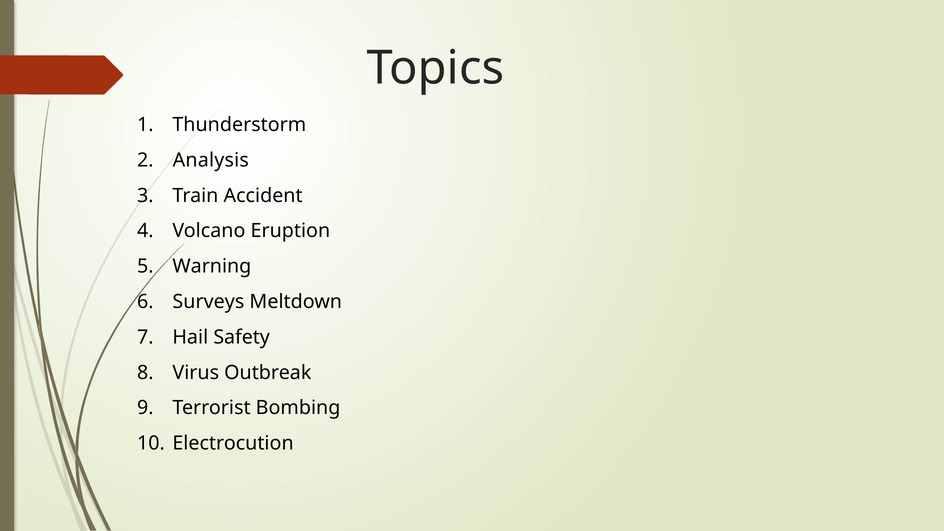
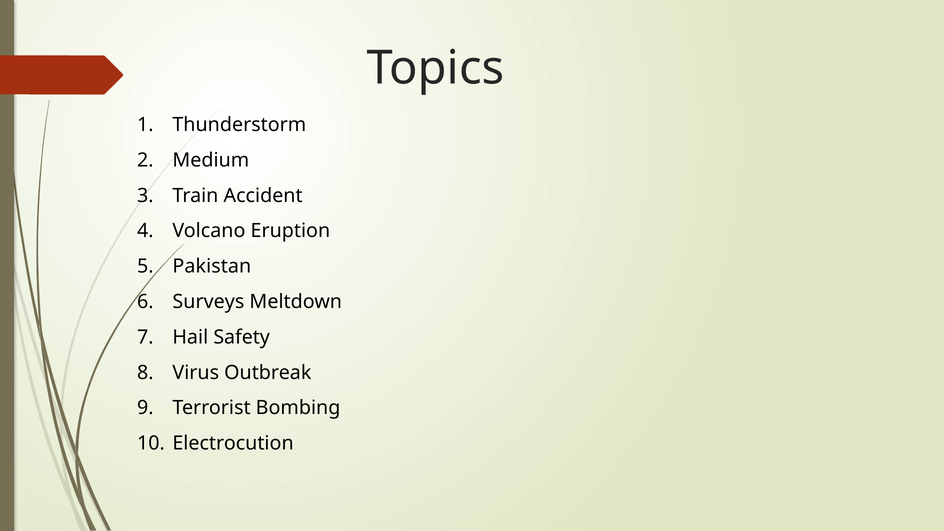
Analysis: Analysis -> Medium (211, 160)
Warning: Warning -> Pakistan (212, 266)
